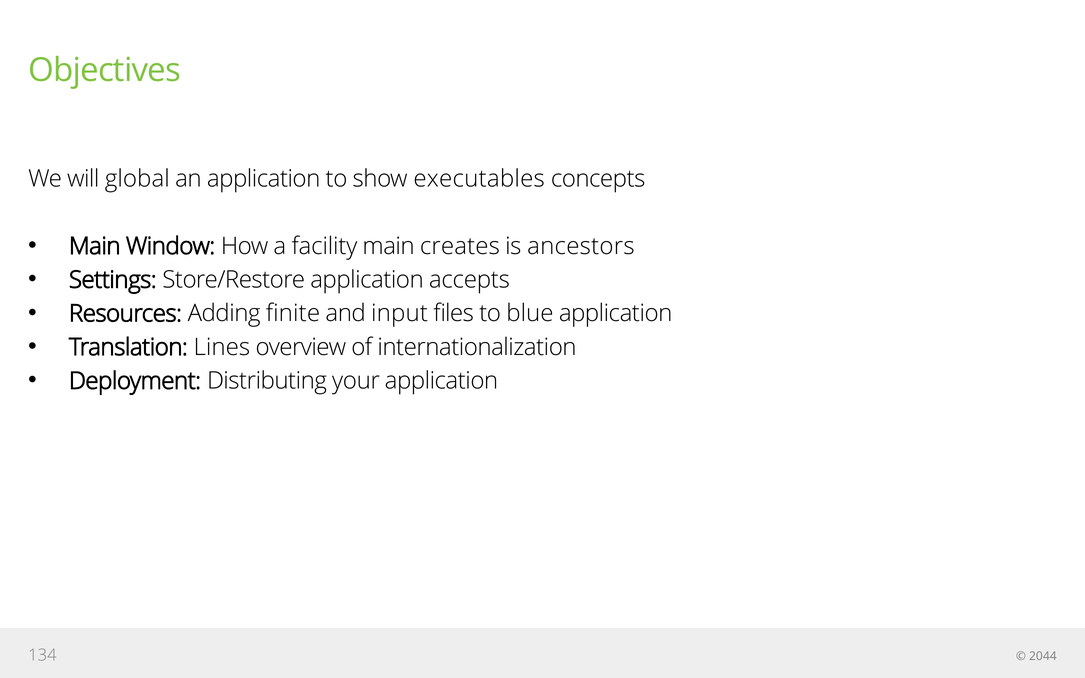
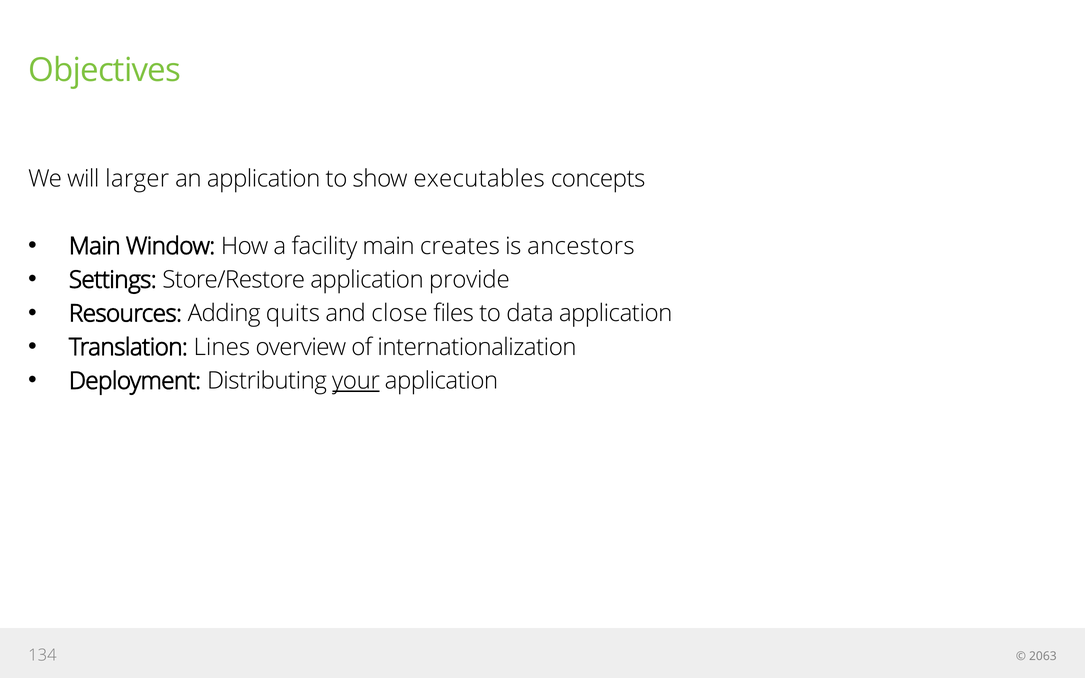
global: global -> larger (137, 179)
accepts: accepts -> provide (469, 280)
finite: finite -> quits (293, 314)
input: input -> close (400, 314)
blue: blue -> data (530, 314)
your underline: none -> present (356, 381)
2044: 2044 -> 2063 (1043, 657)
